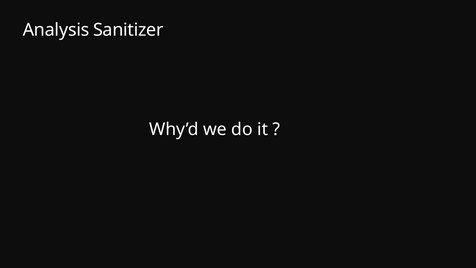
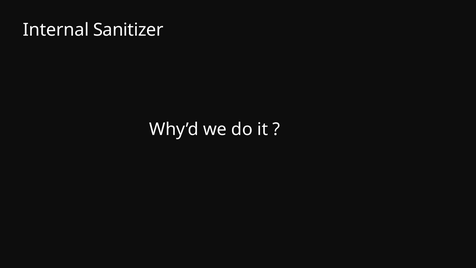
Analysis: Analysis -> Internal (56, 30)
